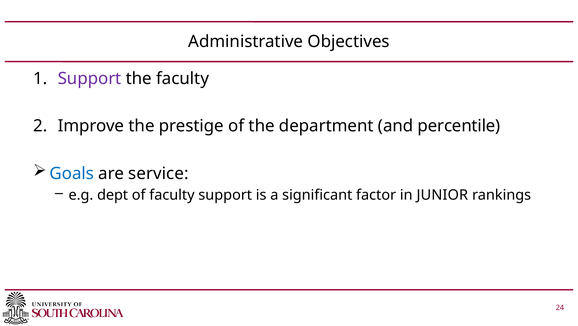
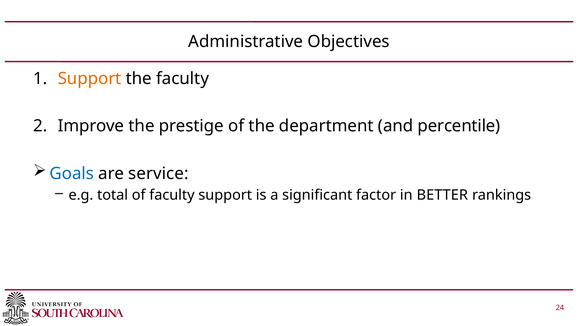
Support colour: purple -> orange (90, 79)
dept: dept -> total (113, 195)
JUNIOR: JUNIOR -> BETTER (442, 195)
